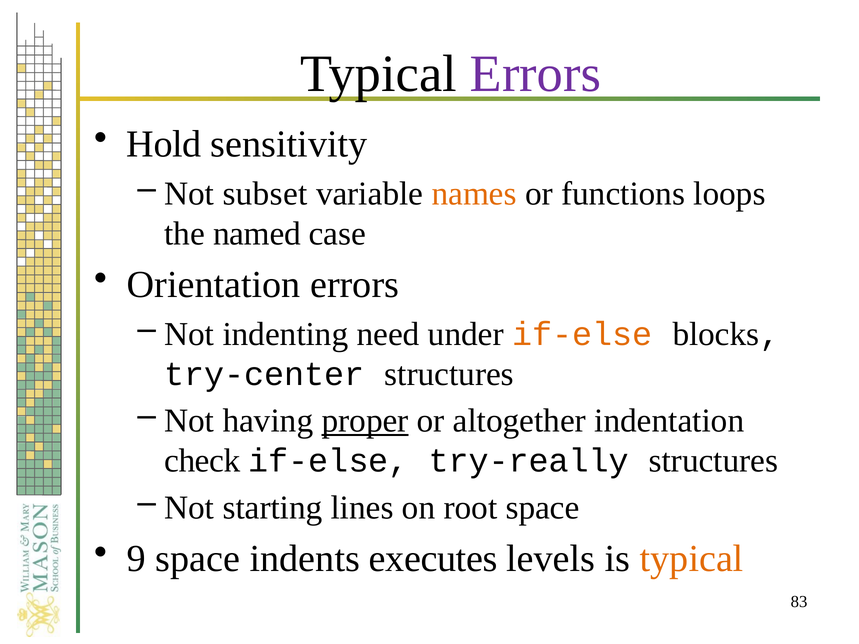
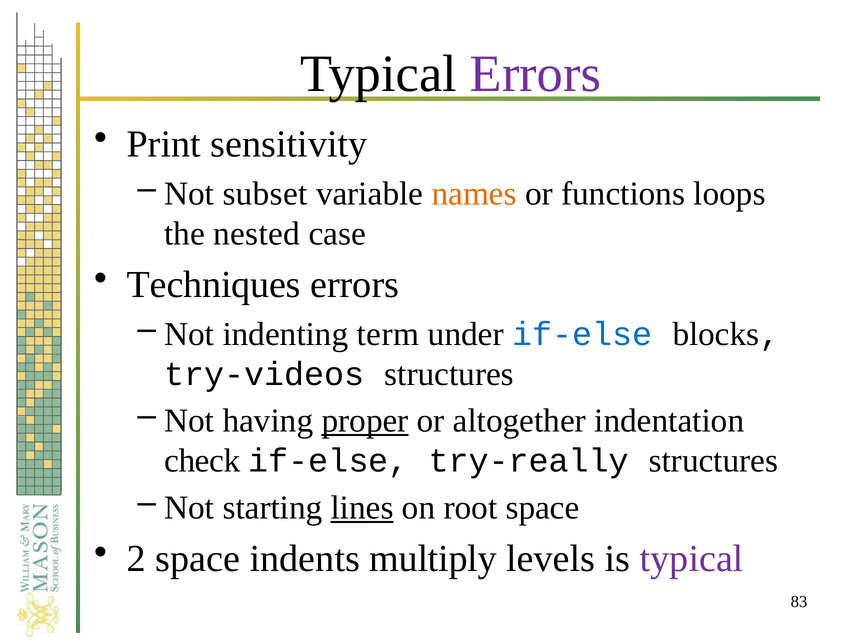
Hold: Hold -> Print (164, 144)
named: named -> nested (257, 234)
Orientation: Orientation -> Techniques (214, 285)
need: need -> term (388, 334)
if-else colour: orange -> blue (582, 334)
try-center: try-center -> try-videos (264, 374)
lines underline: none -> present (362, 508)
9: 9 -> 2 (136, 559)
executes: executes -> multiply (433, 559)
typical colour: orange -> purple (692, 559)
